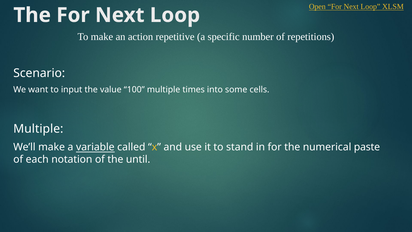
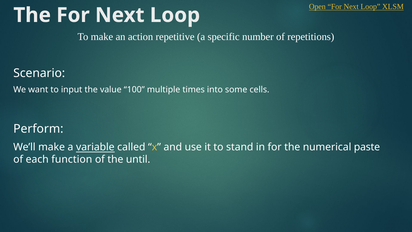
Multiple: Multiple -> Perform (38, 129)
notation: notation -> function (72, 159)
